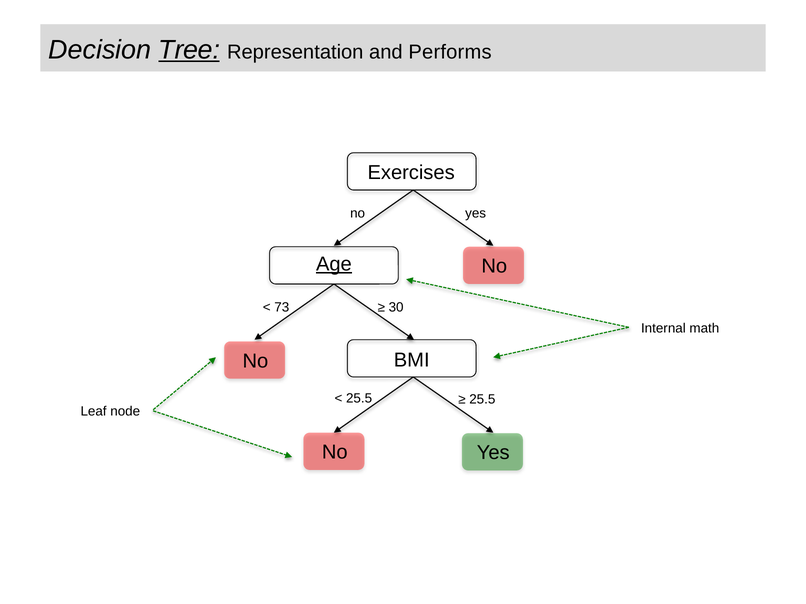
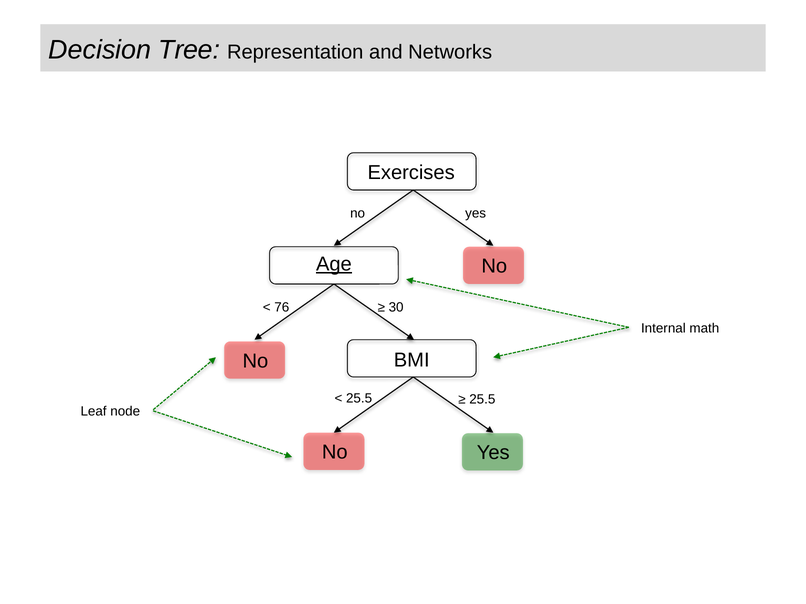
Tree underline: present -> none (189, 50)
Performs: Performs -> Networks (450, 52)
73: 73 -> 76 (282, 308)
